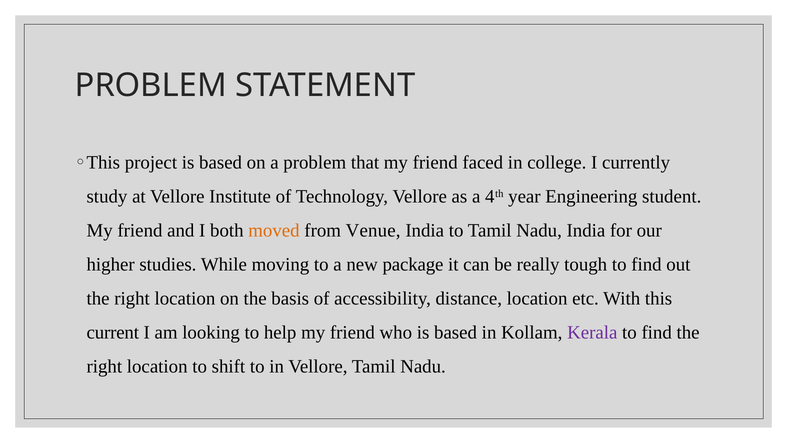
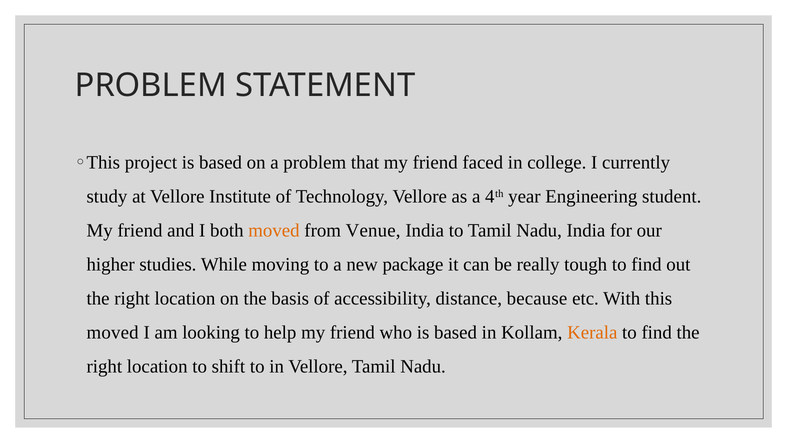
distance location: location -> because (537, 298)
current: current -> moved (113, 332)
Kerala colour: purple -> orange (592, 332)
